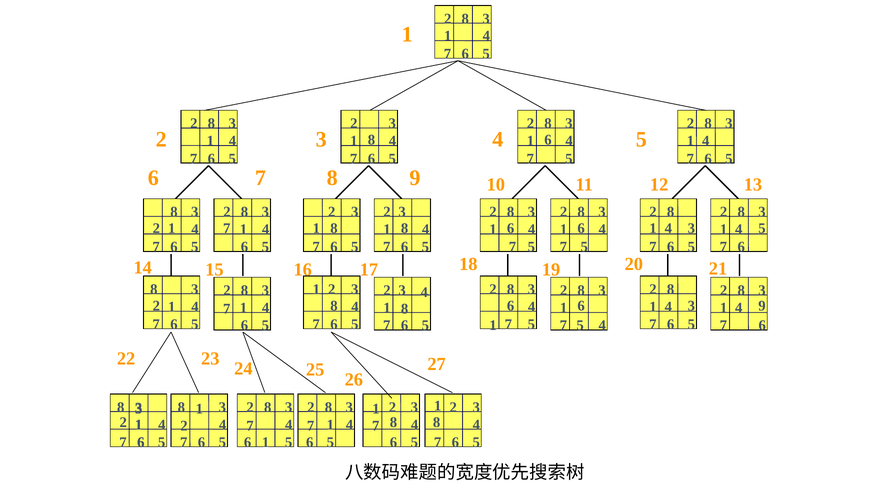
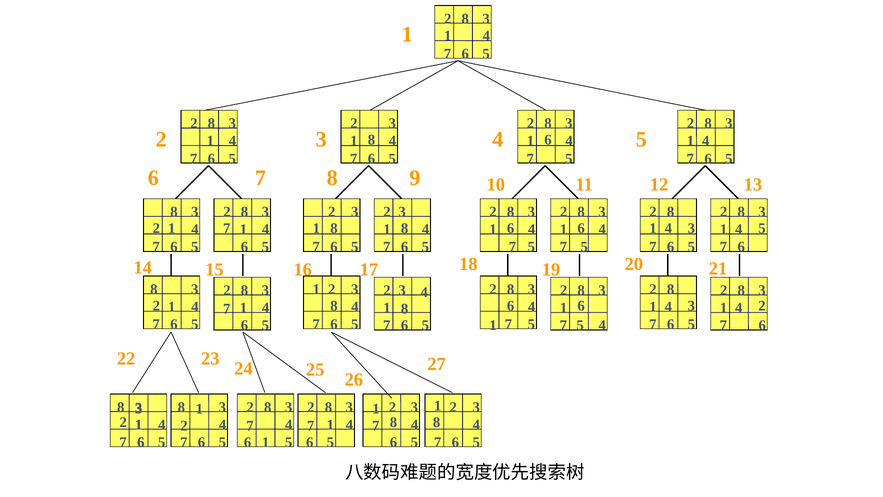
4 9: 9 -> 2 (762, 306)
